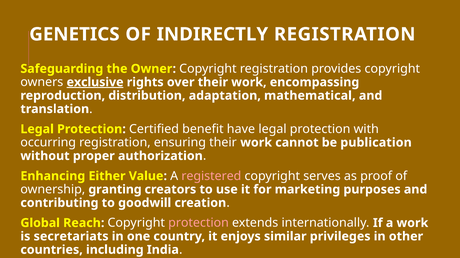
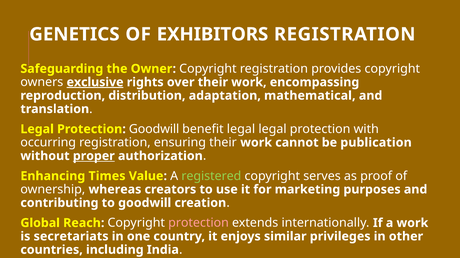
INDIRECTLY: INDIRECTLY -> EXHIBITORS (212, 34)
Protection Certified: Certified -> Goodwill (154, 129)
benefit have: have -> legal (241, 129)
proper underline: none -> present (94, 156)
Either: Either -> Times (107, 176)
registered colour: pink -> light green (211, 176)
granting: granting -> whereas (115, 190)
